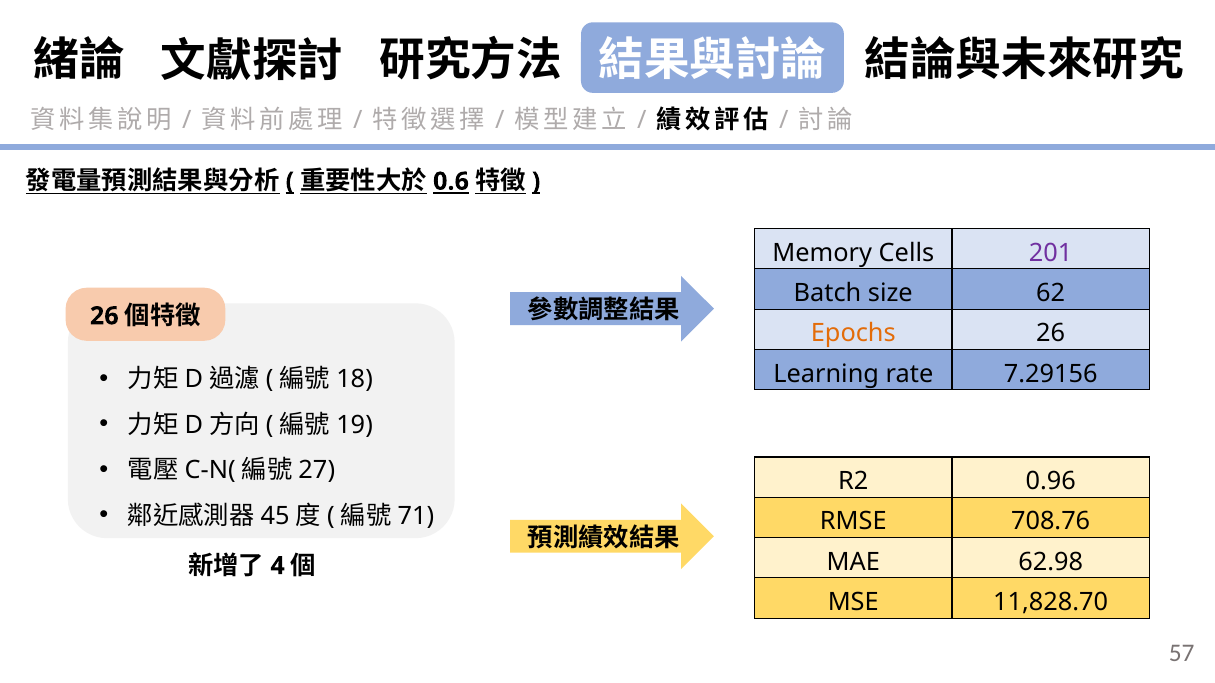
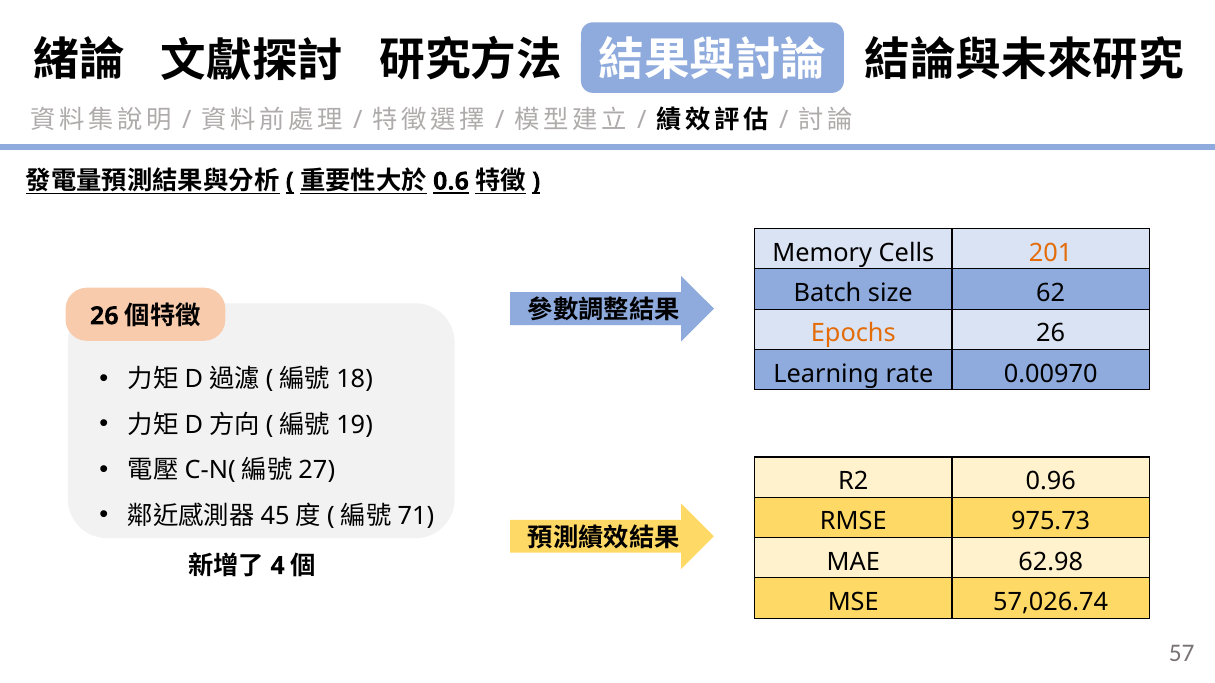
201 colour: purple -> orange (1051, 253)
7.29156: 7.29156 -> 0.00970 (1051, 374)
708.76: 708.76 -> 975.73 (1051, 522)
11,828.70: 11,828.70 -> 57,026.74 (1051, 602)
